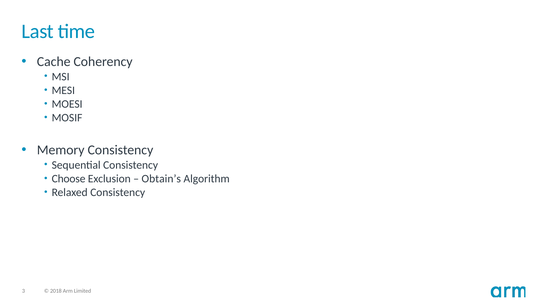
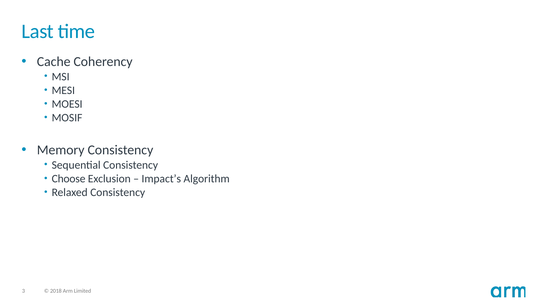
Obtain’s: Obtain’s -> Impact’s (161, 179)
